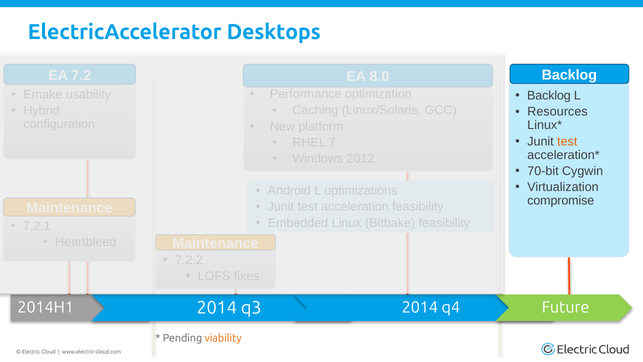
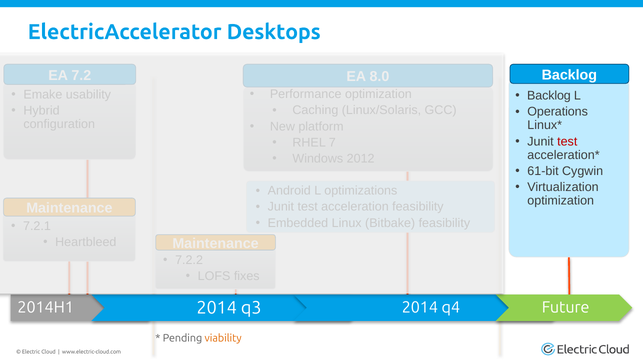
Resources: Resources -> Operations (558, 112)
test colour: orange -> red (567, 141)
70-bit: 70-bit -> 61-bit (543, 171)
compromise: compromise -> optimization (561, 200)
